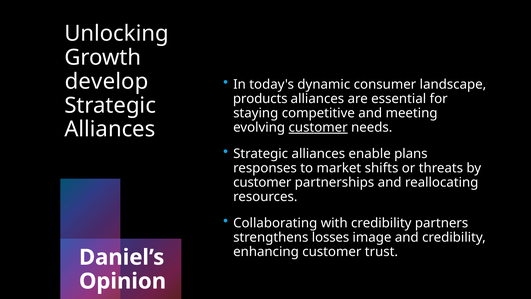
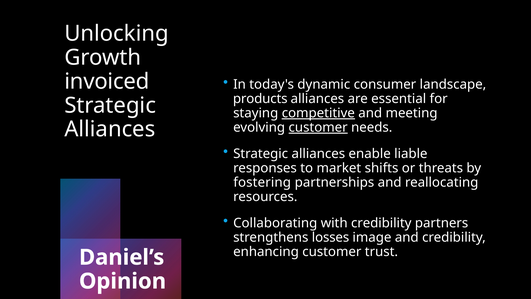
develop: develop -> invoiced (107, 81)
competitive underline: none -> present (318, 113)
plans: plans -> liable (411, 154)
customer: customer -> fostering (262, 182)
